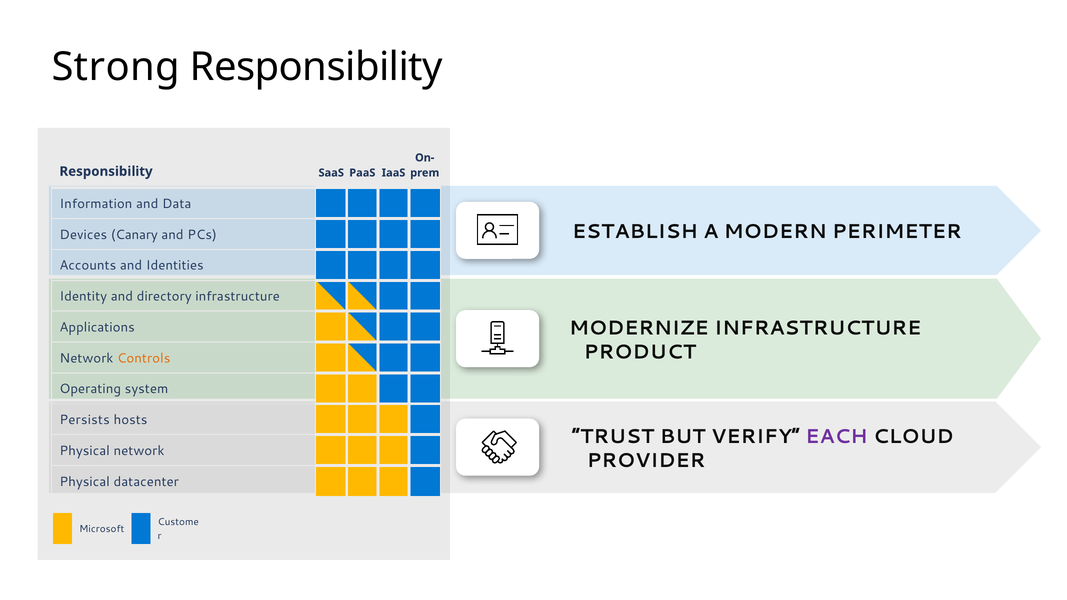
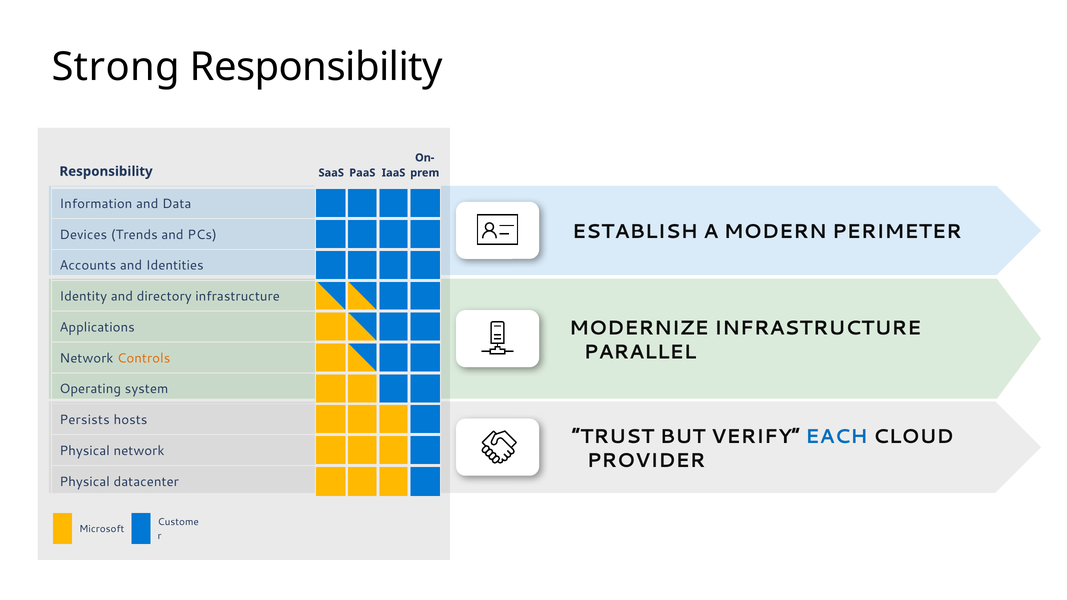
Canary: Canary -> Trends (134, 235)
PRODUCT: PRODUCT -> PARALLEL (640, 352)
EACH colour: purple -> blue (836, 437)
